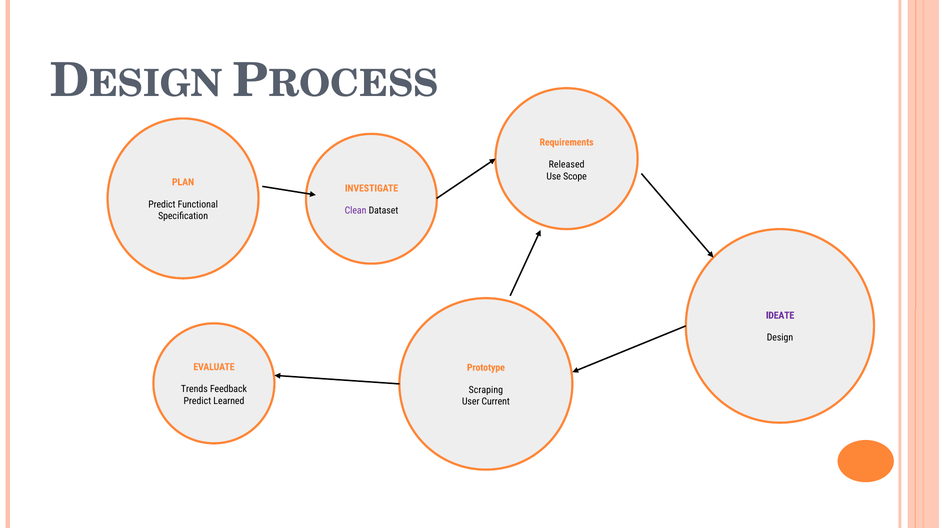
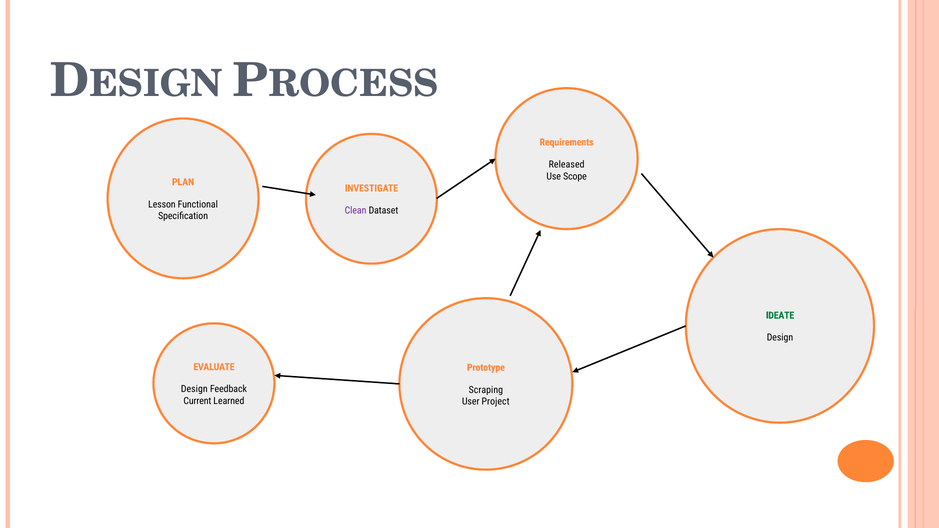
Predict: Predict -> Lesson (162, 204)
IDEATE colour: purple -> green (780, 316)
Trends: Trends -> Design (194, 389)
Predict: Predict -> Current (197, 401)
Current: Current -> Project (496, 402)
